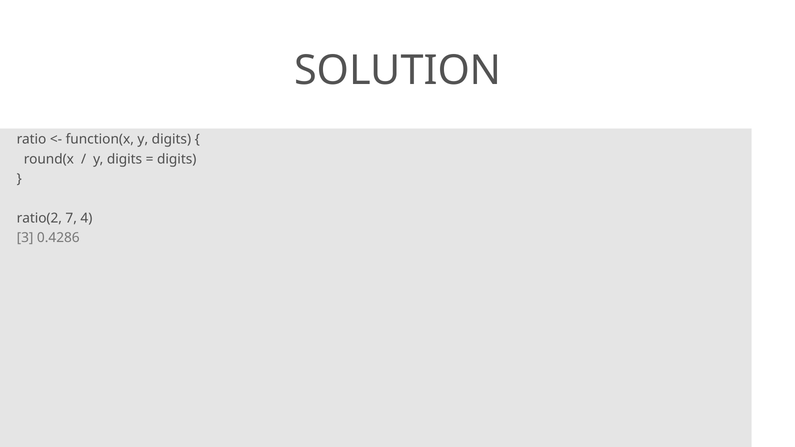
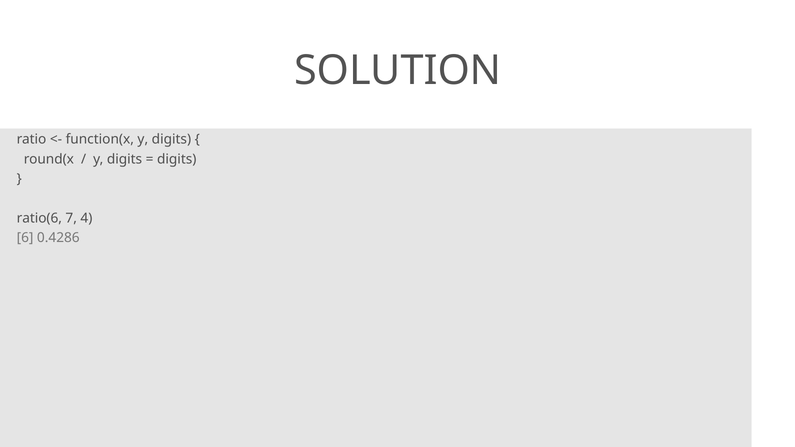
ratio(2: ratio(2 -> ratio(6 (39, 218)
3: 3 -> 6 (25, 238)
